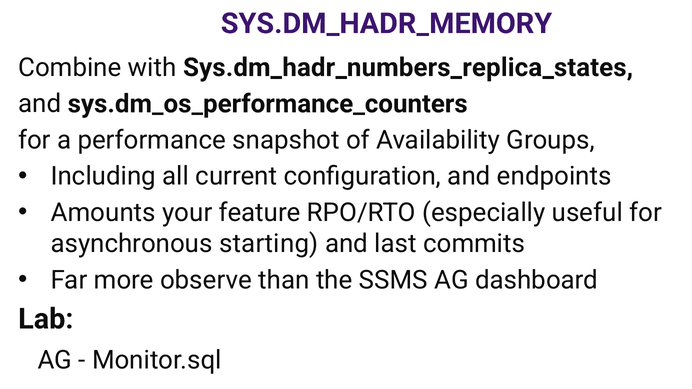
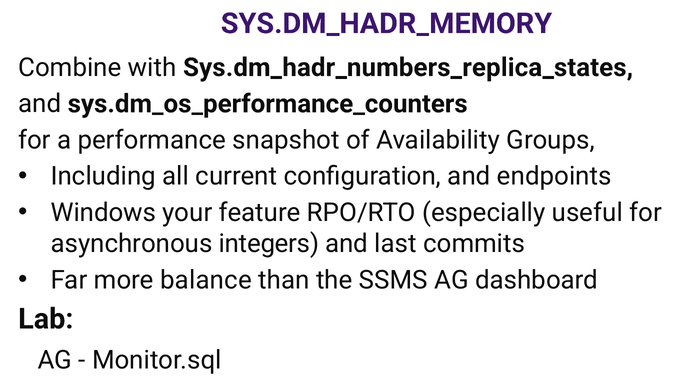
Amounts: Amounts -> Windows (103, 213)
starting: starting -> integers (269, 244)
observe: observe -> balance (206, 280)
